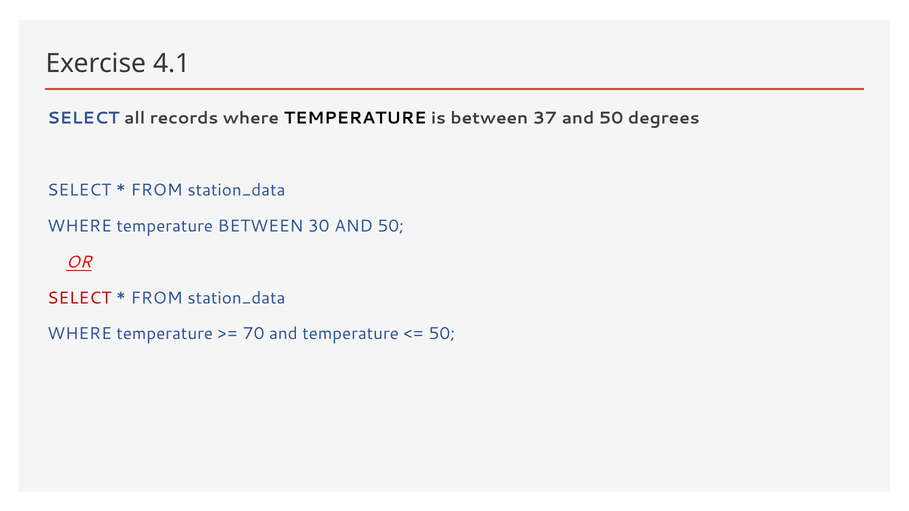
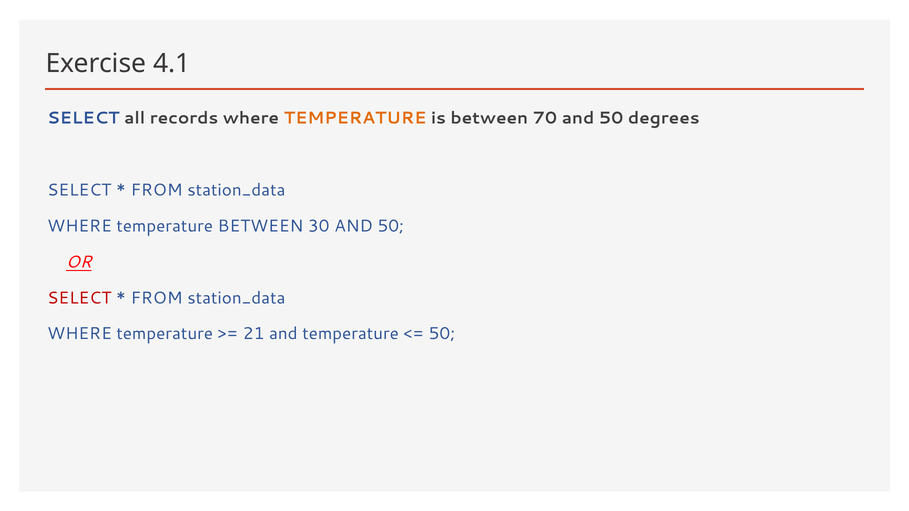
TEMPERATURE colour: black -> orange (355, 118)
37: 37 -> 70 (545, 118)
70: 70 -> 21 (254, 334)
